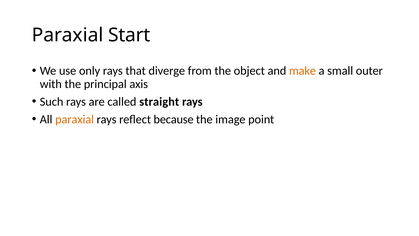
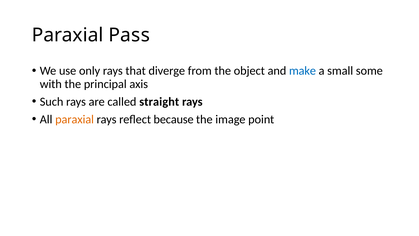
Start: Start -> Pass (129, 35)
make colour: orange -> blue (302, 71)
outer: outer -> some (369, 71)
